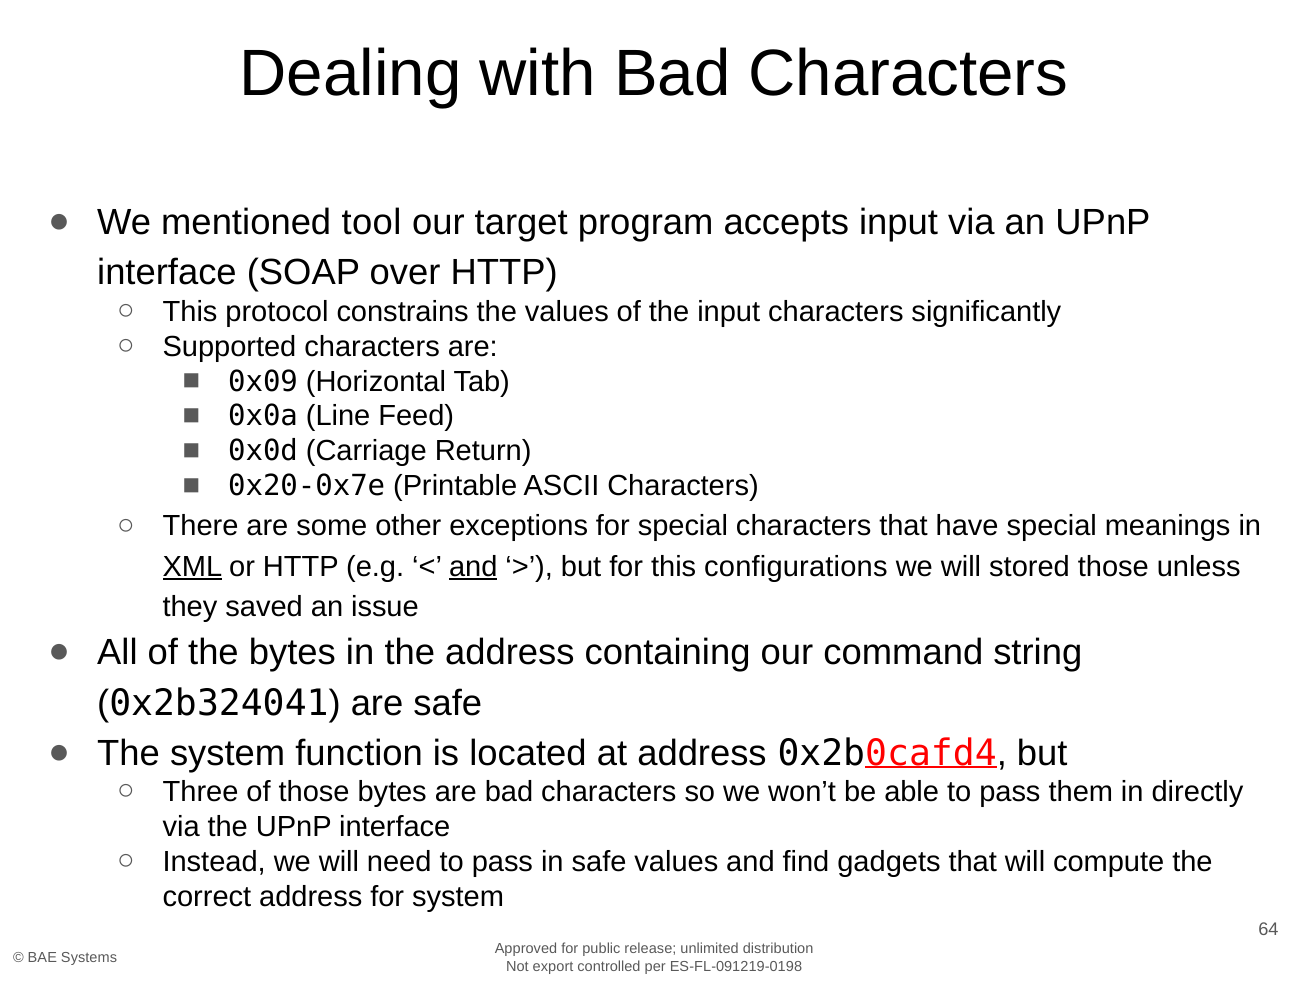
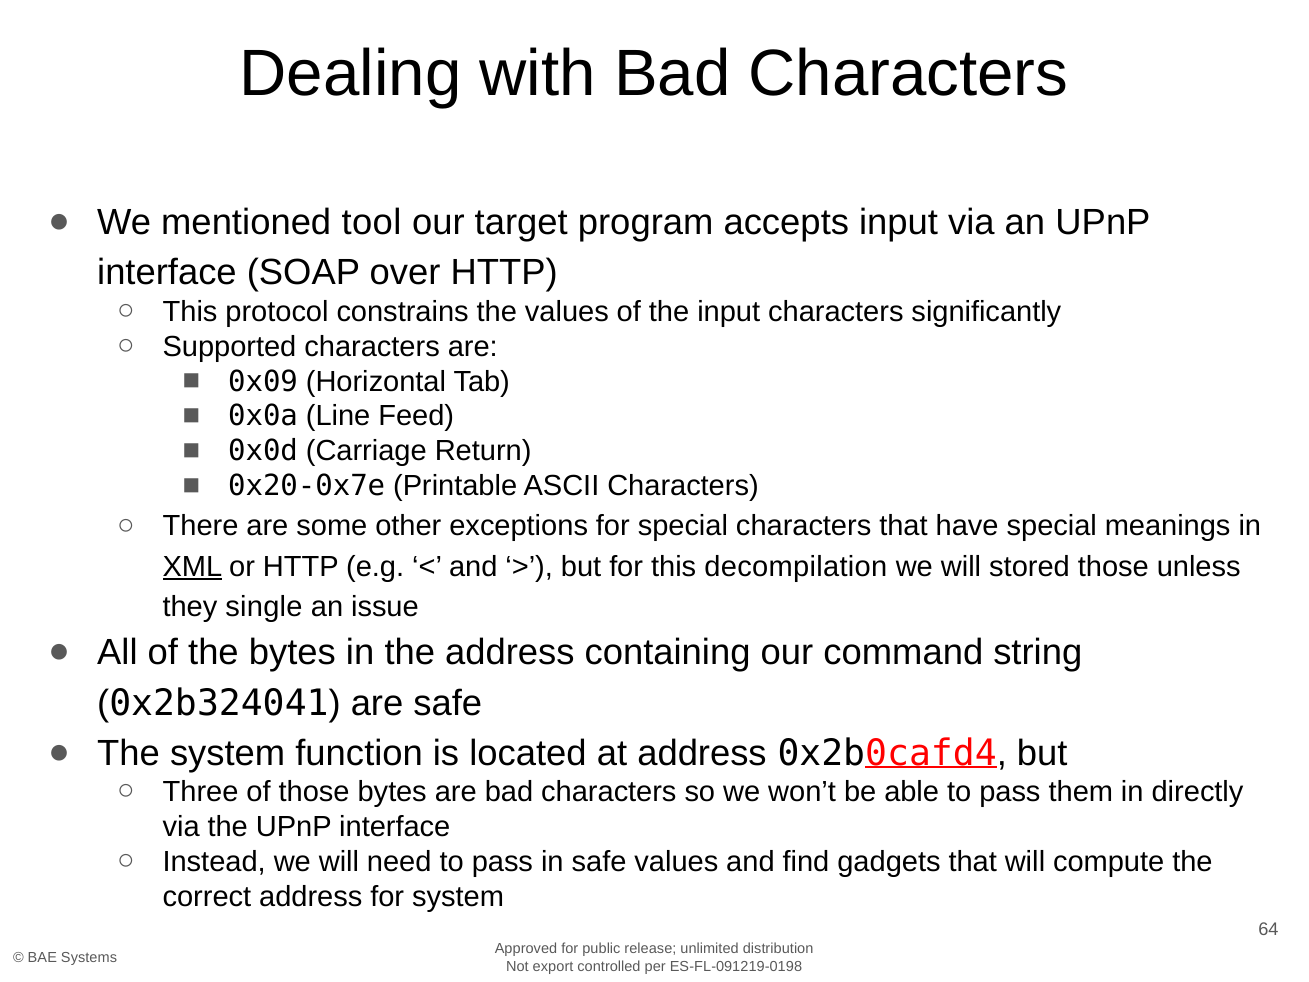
and underline: present -> none (473, 566)
configurations: configurations -> decompilation (796, 566)
saved: saved -> single (264, 606)
